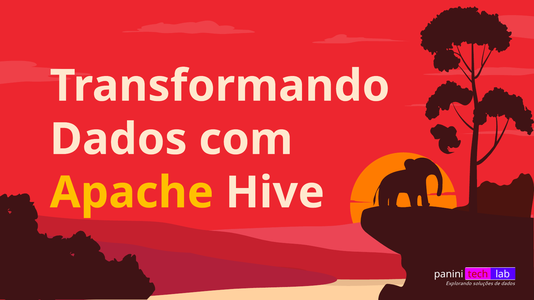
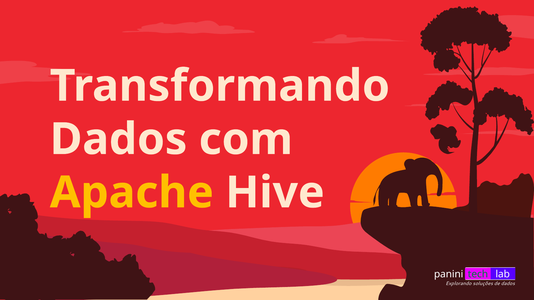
tech colour: red -> green (478, 275)
